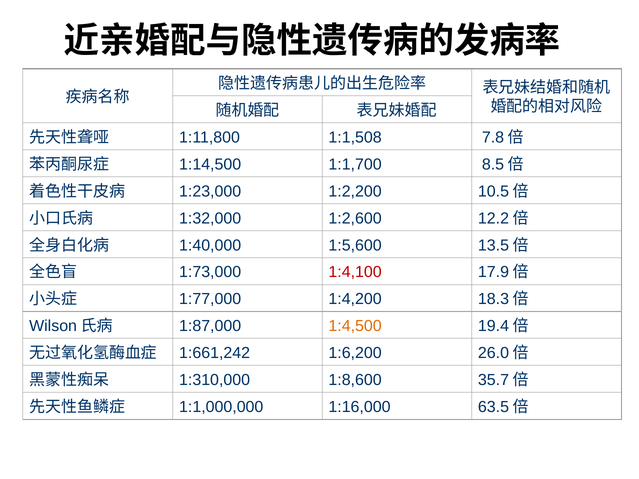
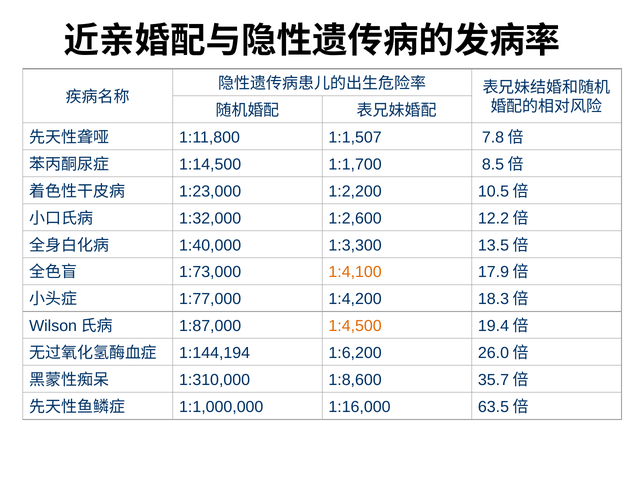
1:1,508: 1:1,508 -> 1:1,507 (355, 138)
1:5,600: 1:5,600 -> 1:3,300 (355, 245)
1:4,100 colour: red -> orange (355, 272)
1:661,242: 1:661,242 -> 1:144,194 (215, 353)
